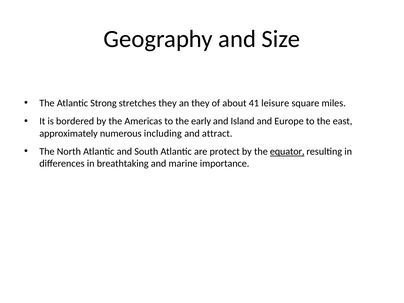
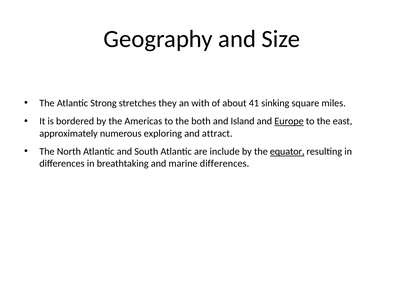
an they: they -> with (200, 103)
leisure: leisure -> sinking (275, 103)
early: early -> both (201, 121)
Europe underline: none -> present (289, 121)
including: including -> exploring (163, 133)
protect: protect -> include (225, 152)
marine importance: importance -> differences (225, 164)
